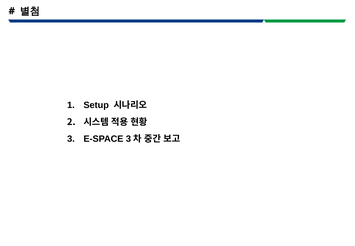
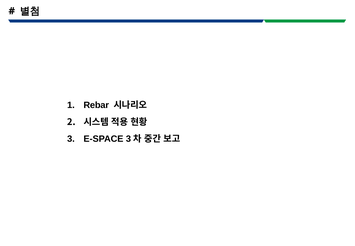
Setup: Setup -> Rebar (96, 105)
